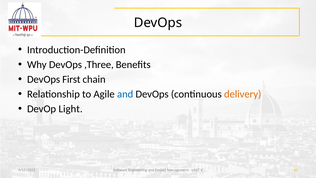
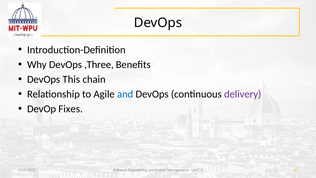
First: First -> This (71, 79)
delivery colour: orange -> purple (243, 94)
Light: Light -> Fixes (71, 109)
